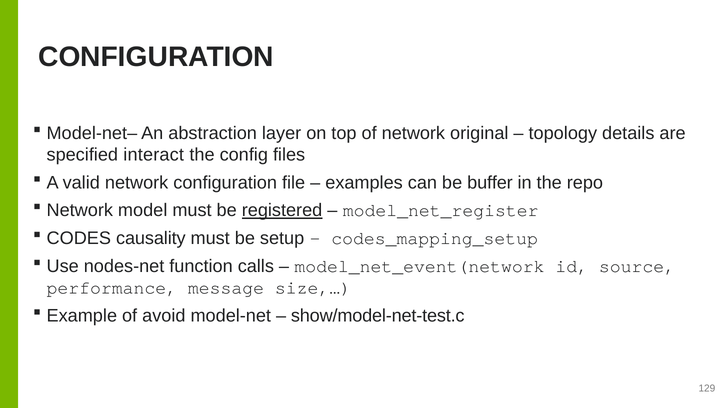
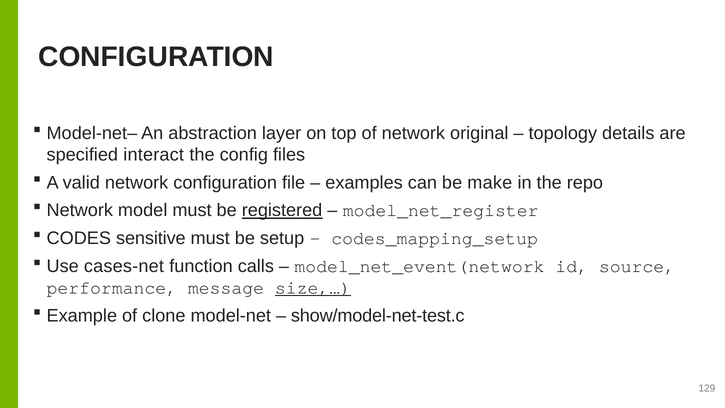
buffer: buffer -> make (490, 183)
causality: causality -> sensitive (151, 238)
nodes-net: nodes-net -> cases-net (124, 266)
size,… underline: none -> present (313, 288)
avoid: avoid -> clone (164, 316)
